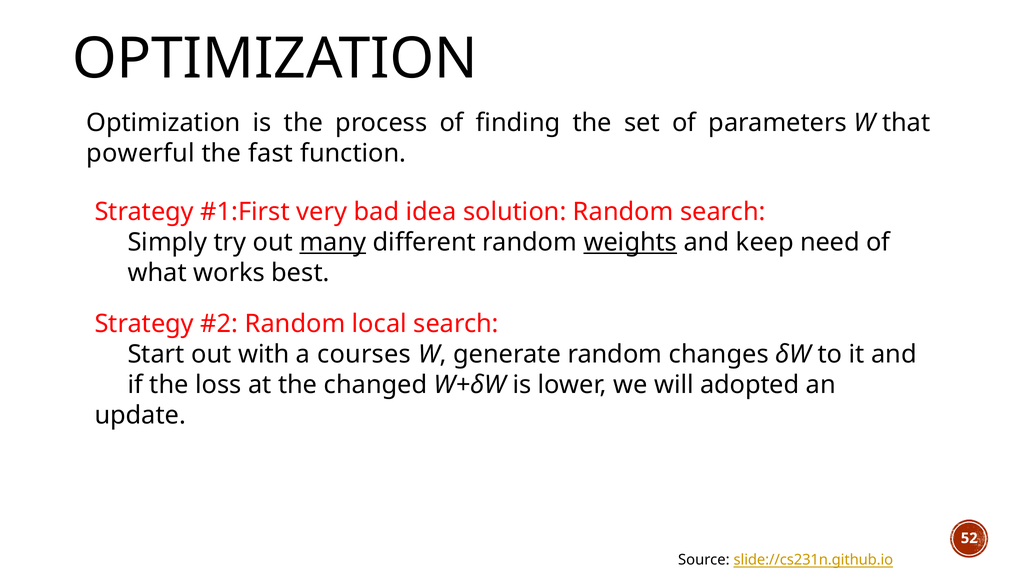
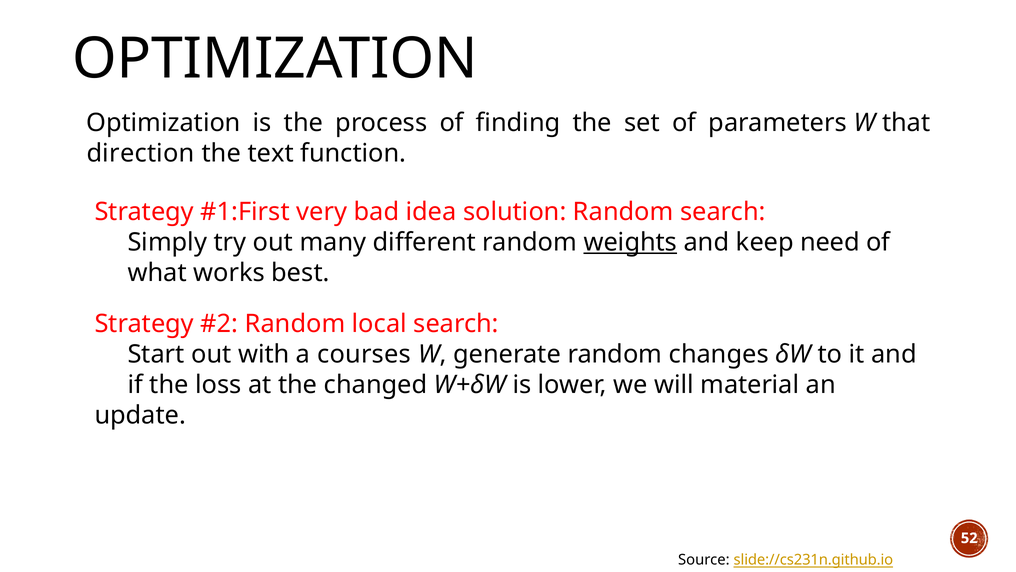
powerful: powerful -> direction (141, 153)
fast: fast -> text (271, 153)
many underline: present -> none (333, 242)
adopted: adopted -> material (750, 384)
